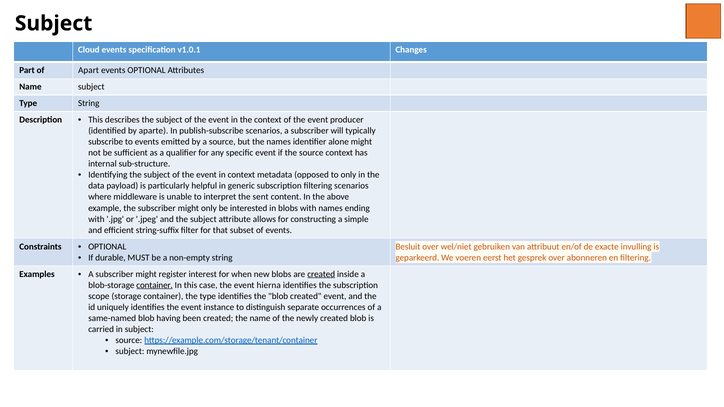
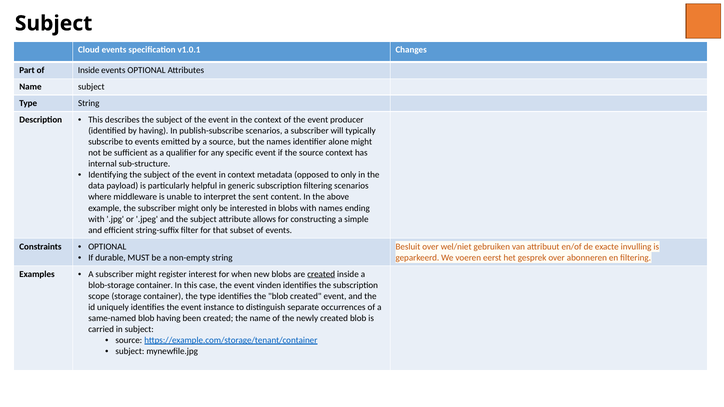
of Apart: Apart -> Inside (89, 70)
by aparte: aparte -> having (154, 131)
container underline: present -> none (155, 285)
hierna: hierna -> vinden (269, 285)
